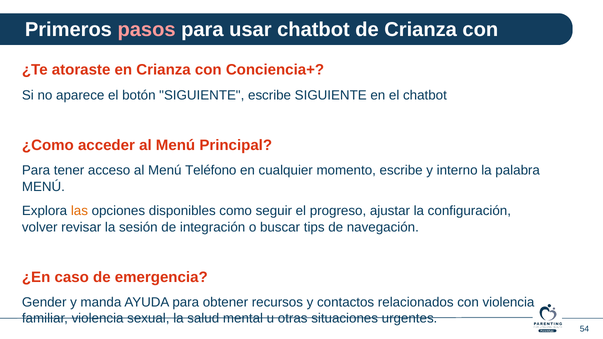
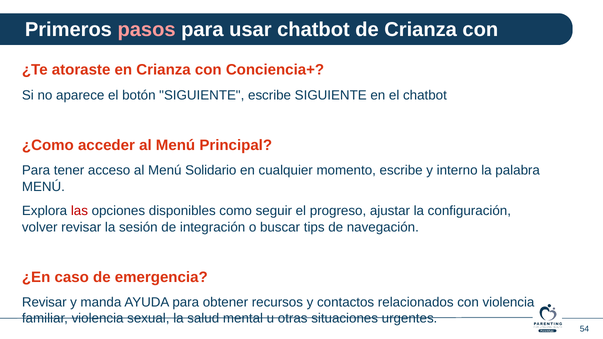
Teléfono: Teléfono -> Solidario (211, 171)
las colour: orange -> red (79, 211)
Gender: Gender -> Revisar (44, 303)
